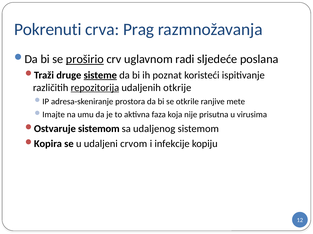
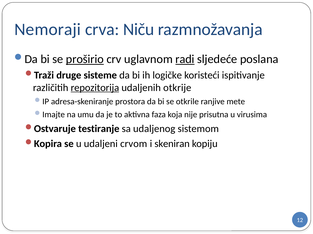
Pokrenuti: Pokrenuti -> Nemoraji (48, 29)
Prag: Prag -> Niču (139, 29)
radi underline: none -> present (185, 59)
sisteme underline: present -> none (100, 75)
poznat: poznat -> logičke (167, 75)
sistemom: sistemom -> testiranje (99, 129)
infekcije: infekcije -> skeniran (172, 144)
